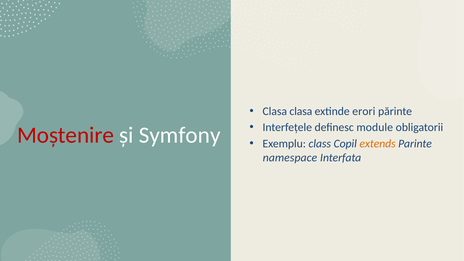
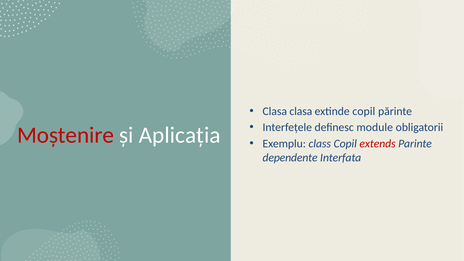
extinde erori: erori -> copil (364, 111)
Symfony: Symfony -> Aplicația (180, 135)
extends colour: orange -> red (378, 144)
namespace: namespace -> dependente (290, 158)
